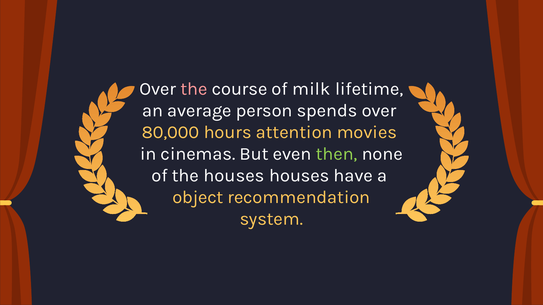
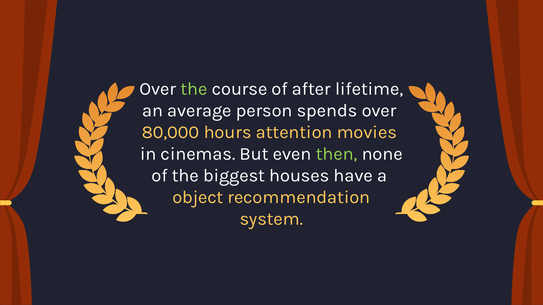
the colour: pink -> light green (194, 89)
milk: milk -> after (311, 89)
the houses: houses -> biggest (234, 176)
